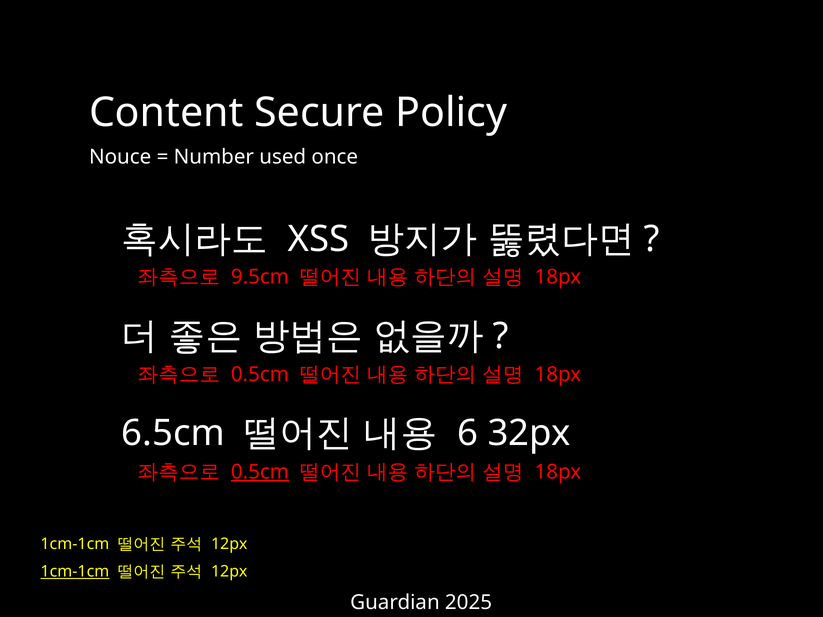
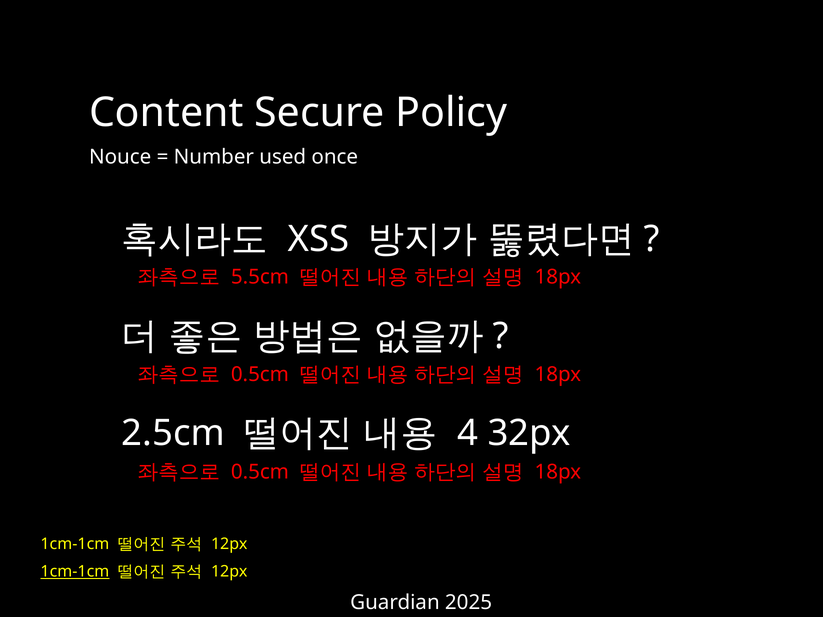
9.5cm: 9.5cm -> 5.5cm (260, 277)
6.5cm: 6.5cm -> 2.5cm (173, 434)
6: 6 -> 4 (468, 434)
0.5cm underline: present -> none (260, 472)
